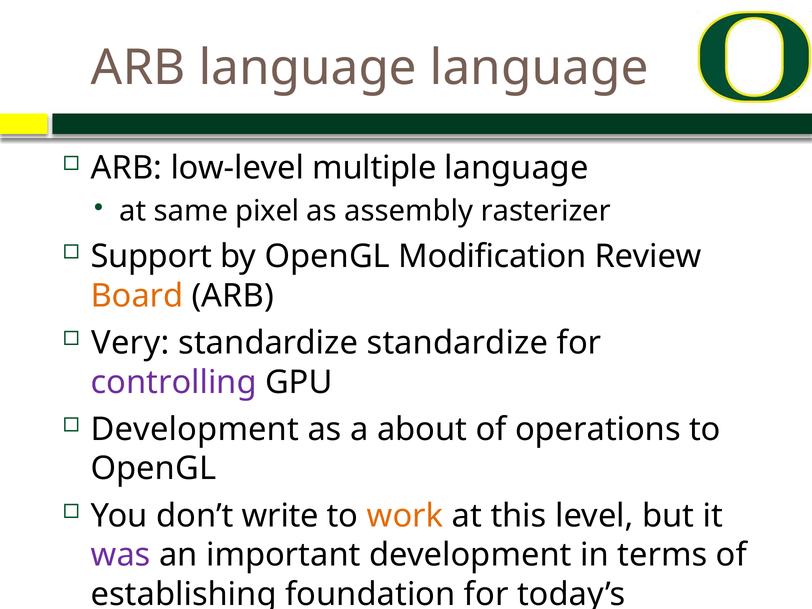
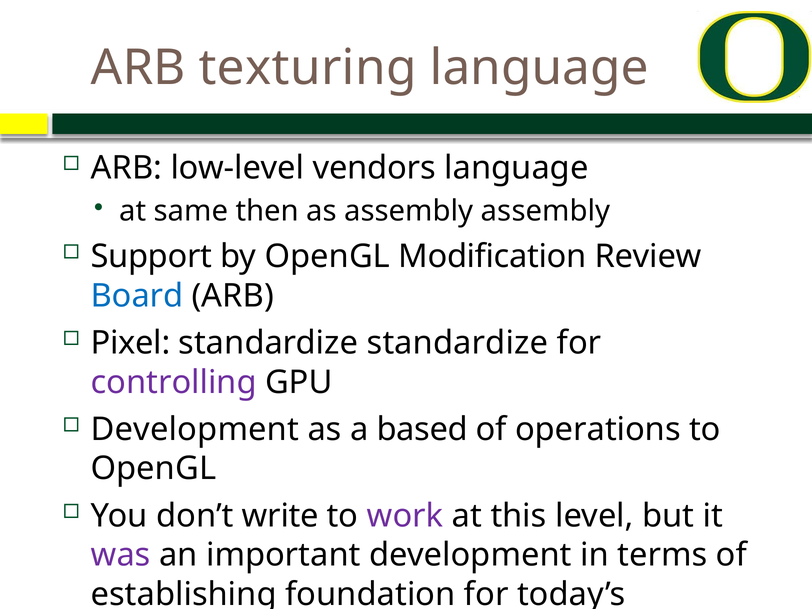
ARB language: language -> texturing (308, 68)
multiple: multiple -> vendors (374, 168)
pixel: pixel -> then (267, 211)
assembly rasterizer: rasterizer -> assembly (546, 211)
Board colour: orange -> blue (137, 296)
Very: Very -> Pixel (131, 343)
about: about -> based (422, 429)
work colour: orange -> purple (405, 516)
